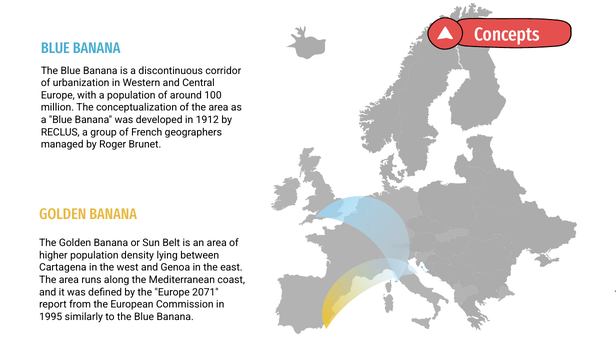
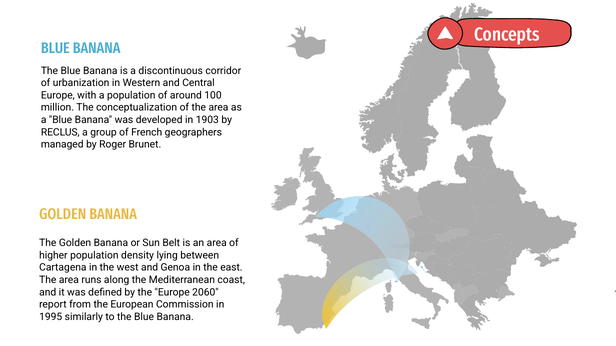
1912: 1912 -> 1903 (207, 120)
2071: 2071 -> 2060 (205, 293)
